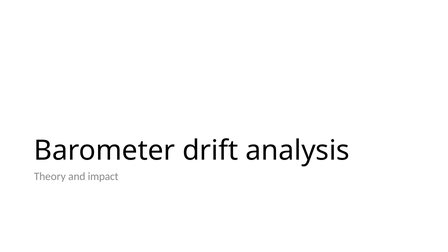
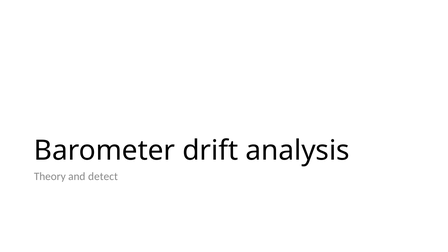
impact: impact -> detect (103, 176)
